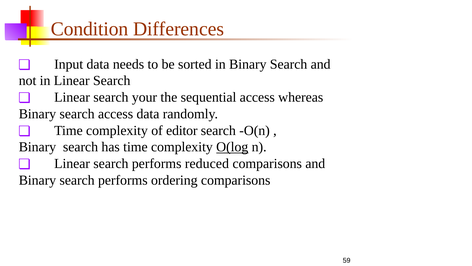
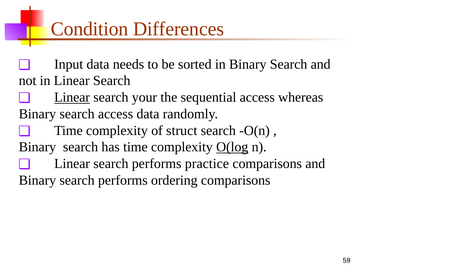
Linear underline: none -> present (72, 97)
editor: editor -> struct (182, 130)
reduced: reduced -> practice (207, 163)
